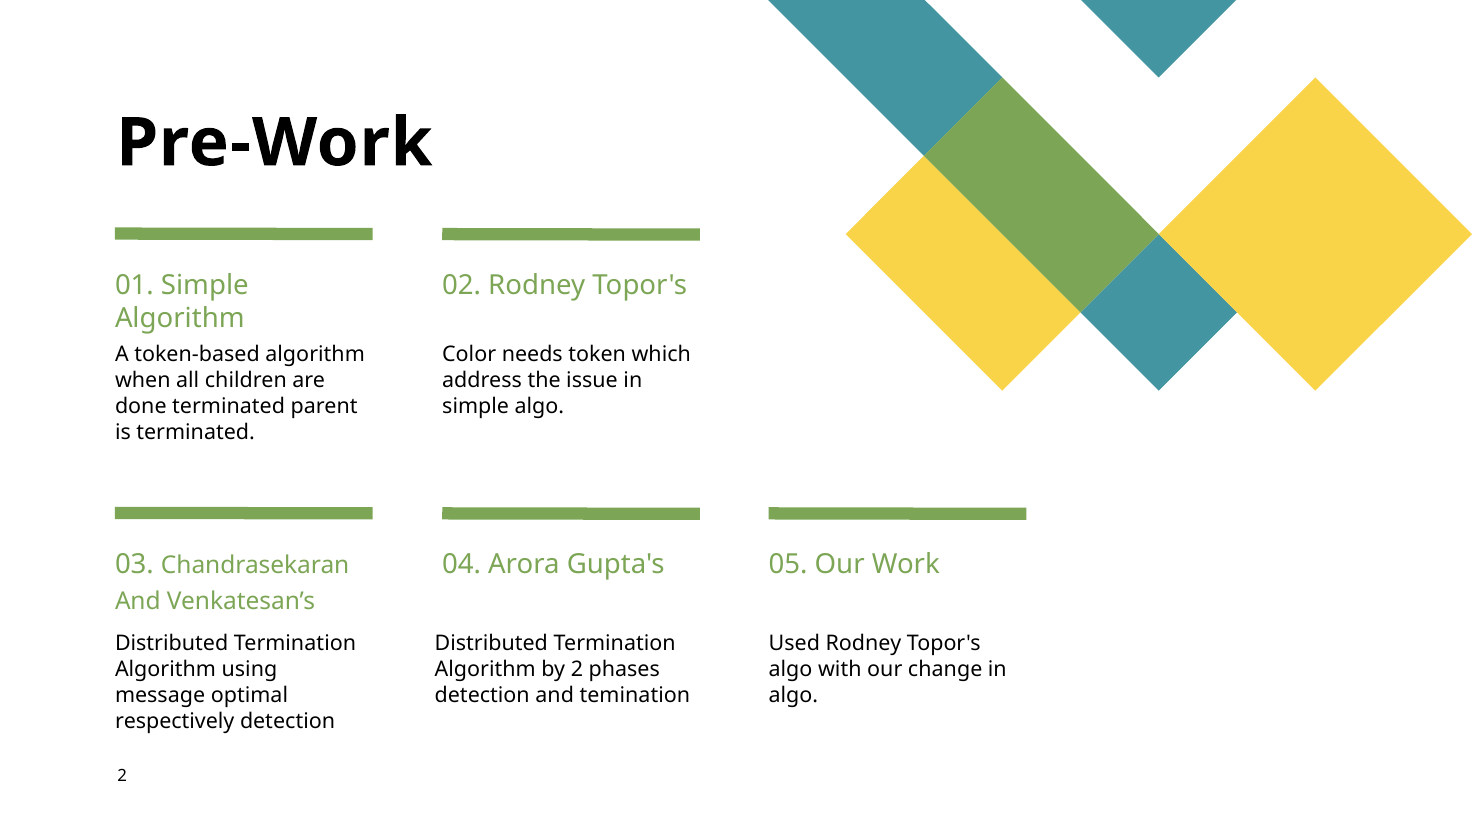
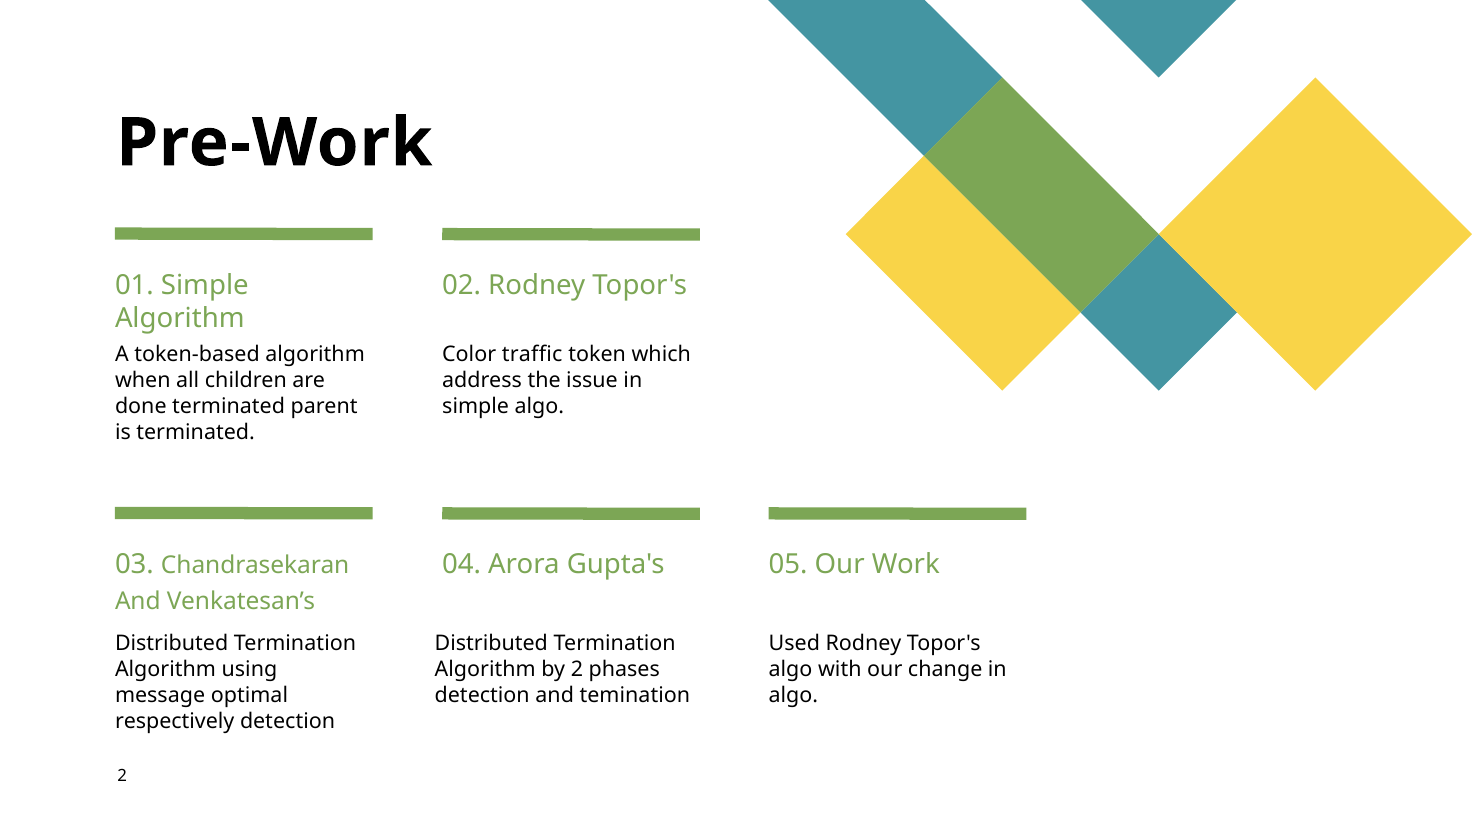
needs: needs -> traffic (532, 355)
